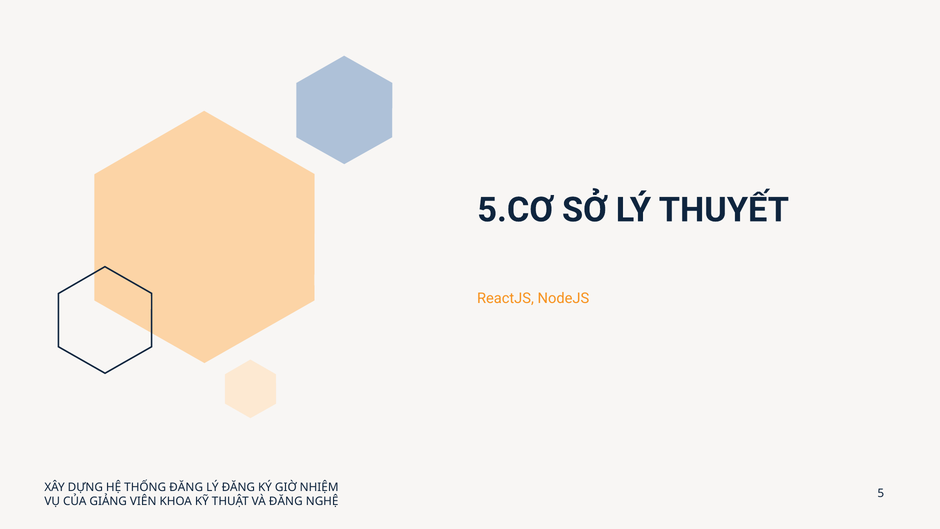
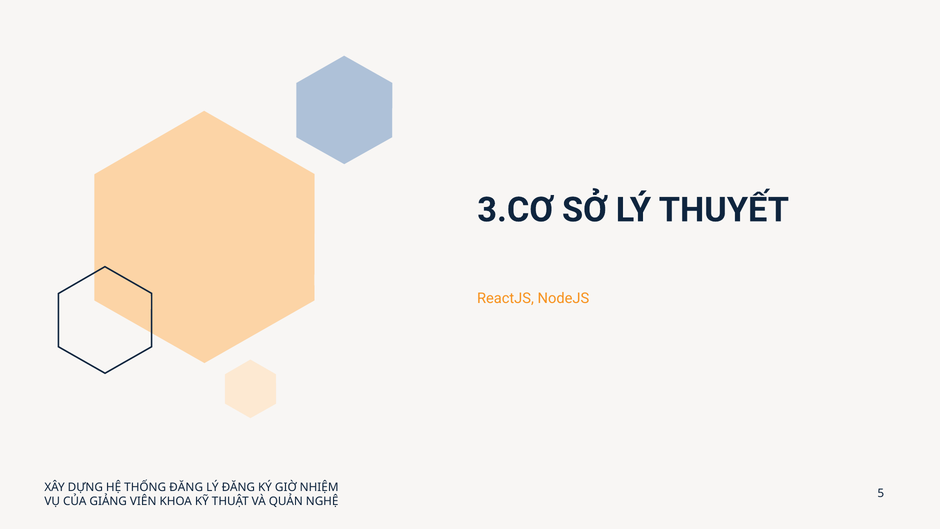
5.CƠ: 5.CƠ -> 3.CƠ (515, 210)
VÀ ĐĂNG: ĐĂNG -> QUẢN (286, 501)
